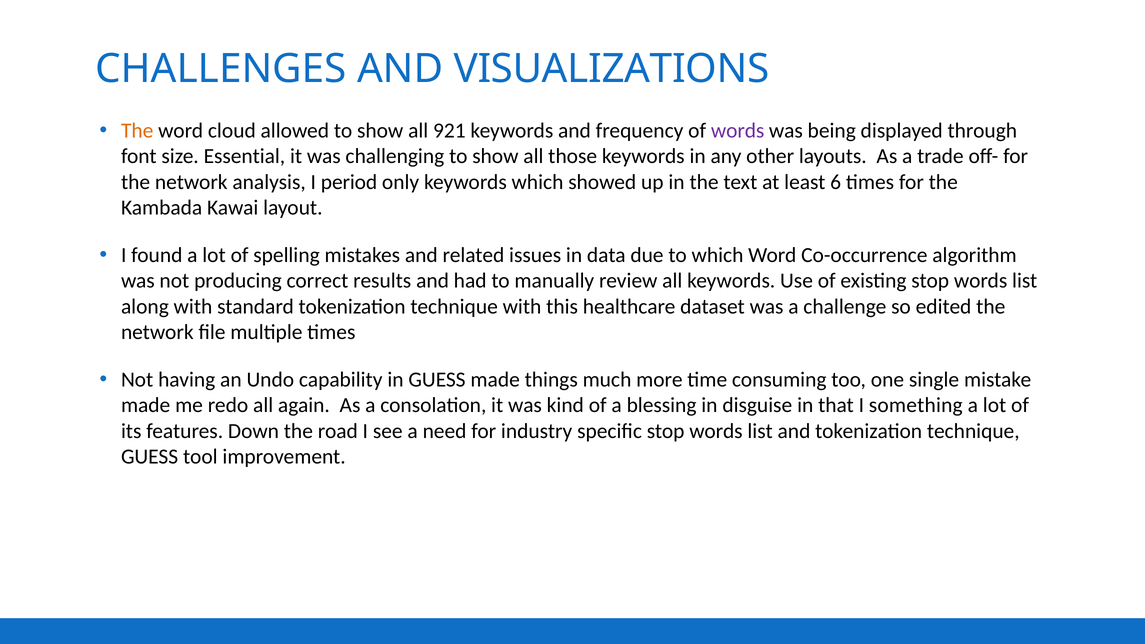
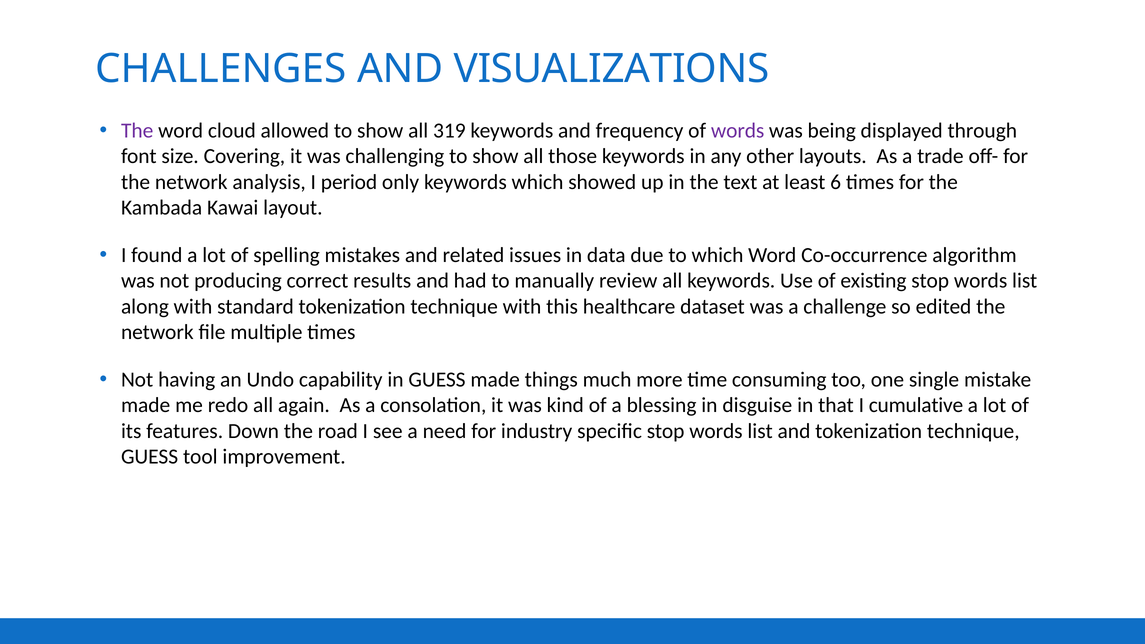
The colour: orange -> purple (137, 131)
921: 921 -> 319 (449, 131)
Essential: Essential -> Covering (244, 156)
something: something -> cumulative (916, 405)
